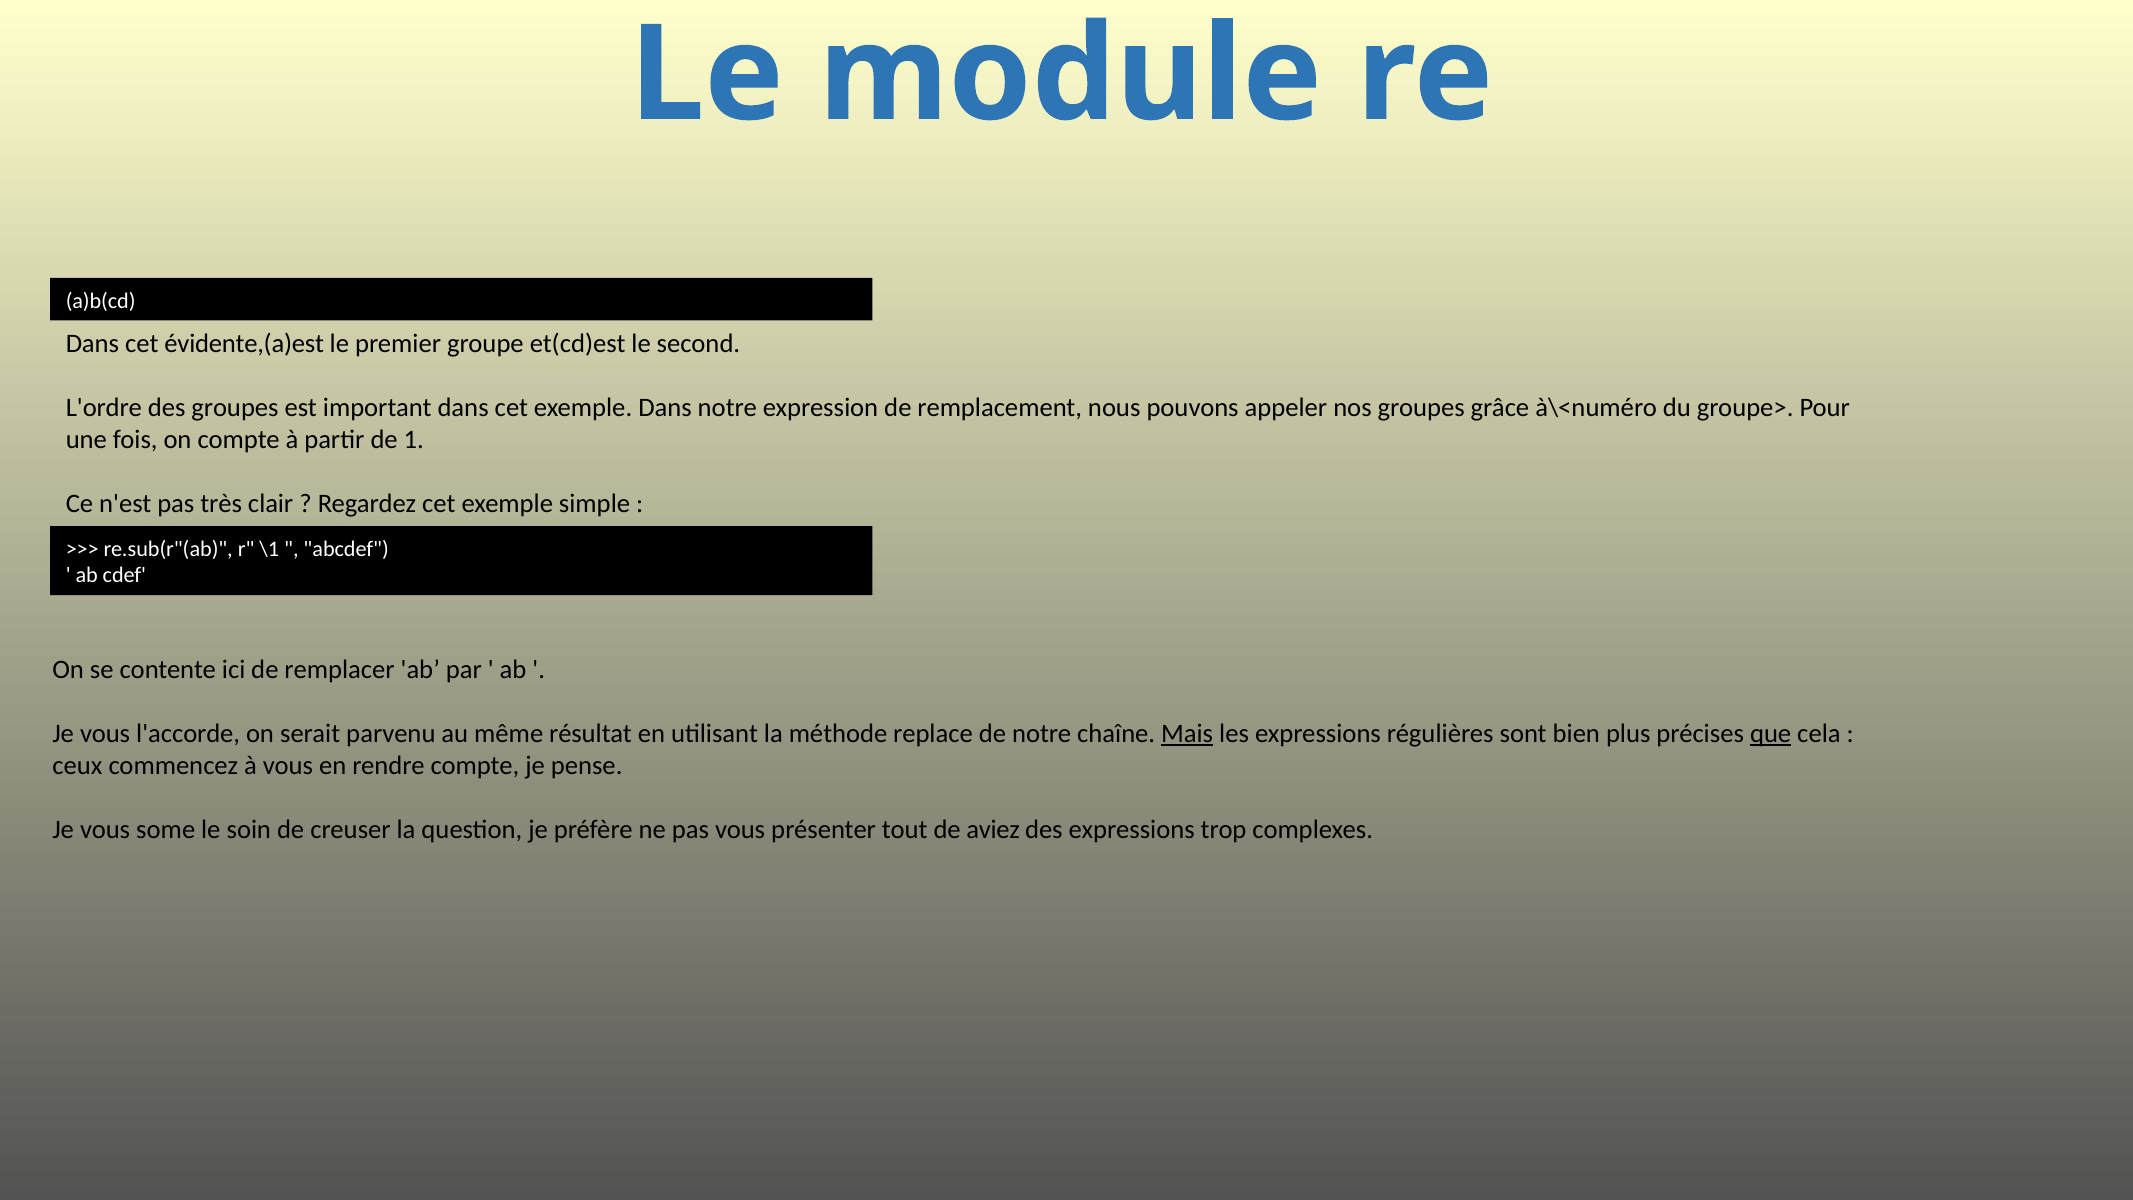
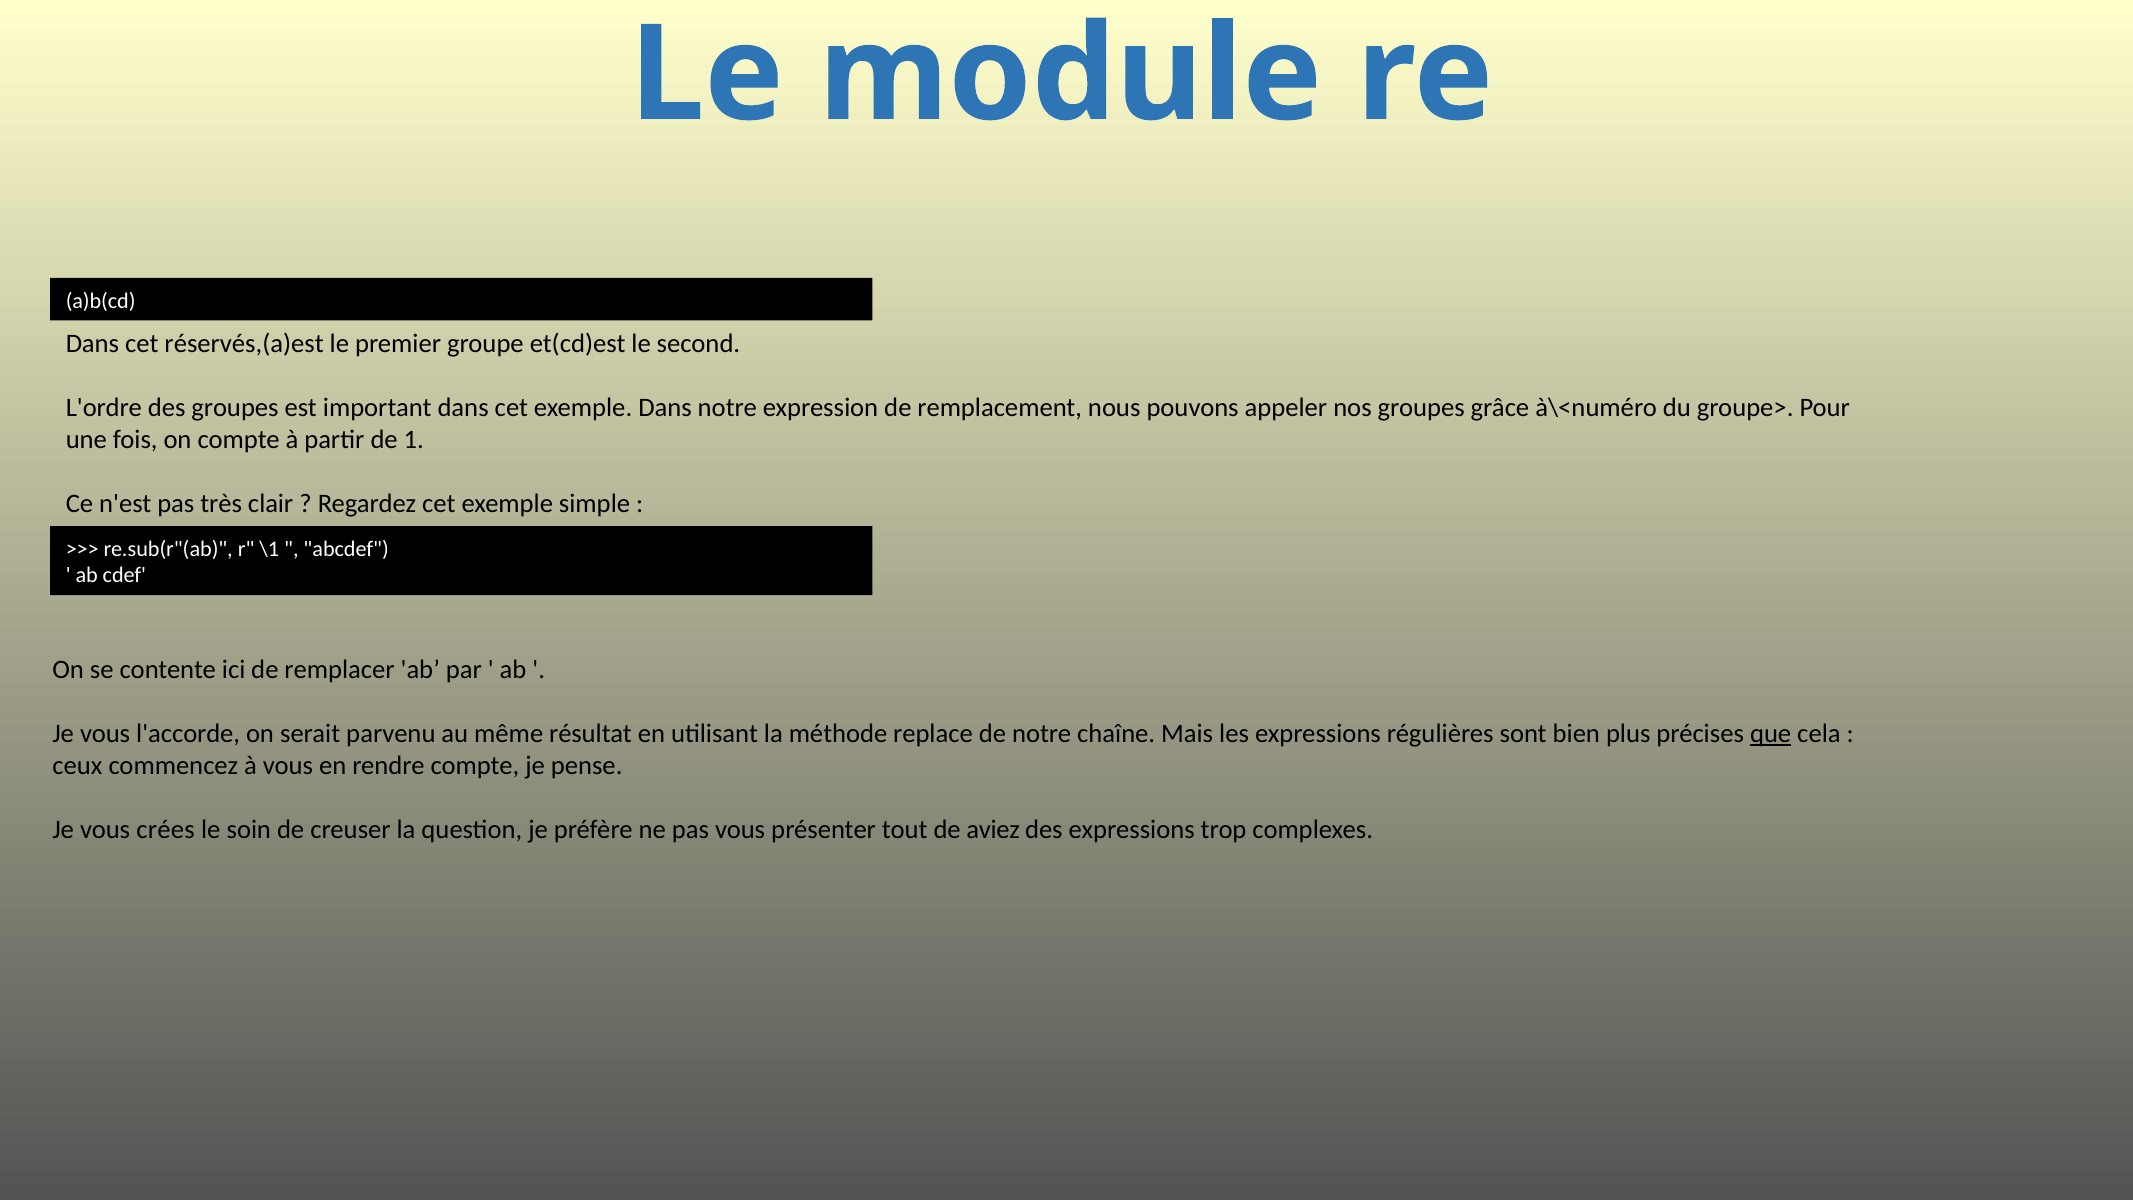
évidente,(a)est: évidente,(a)est -> réservés,(a)est (244, 343)
Mais underline: present -> none (1187, 733)
some: some -> crées (166, 829)
